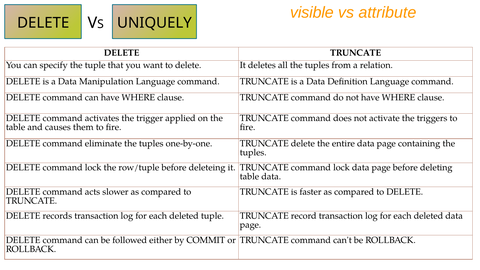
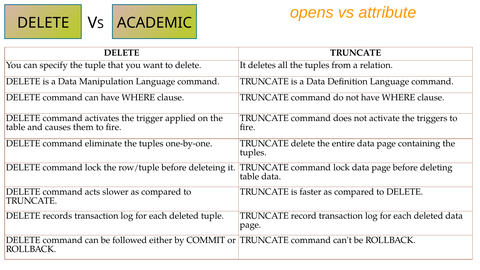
visible: visible -> opens (312, 12)
UNIQUELY: UNIQUELY -> ACADEMIC (154, 23)
